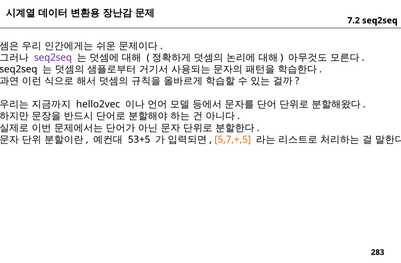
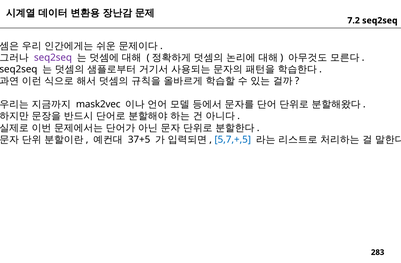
hello2vec: hello2vec -> mask2vec (98, 105)
53+5: 53+5 -> 37+5 (139, 140)
5,7,+,5 colour: orange -> blue (233, 140)
